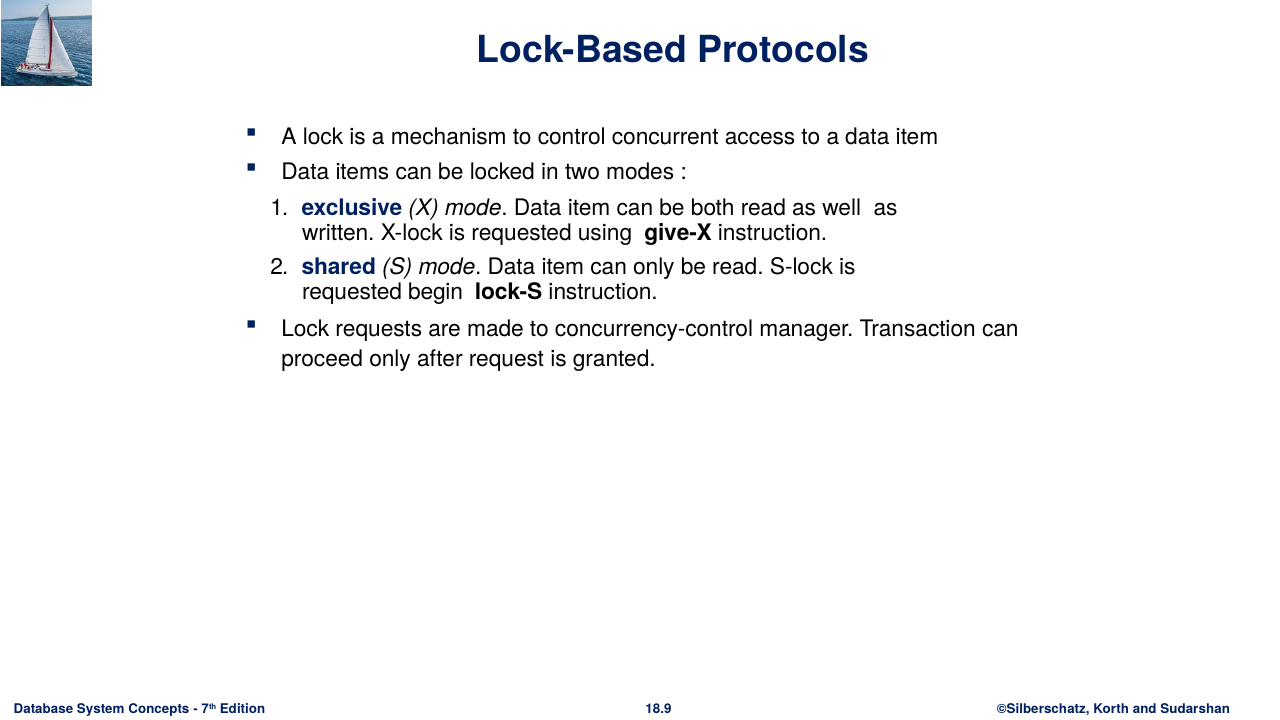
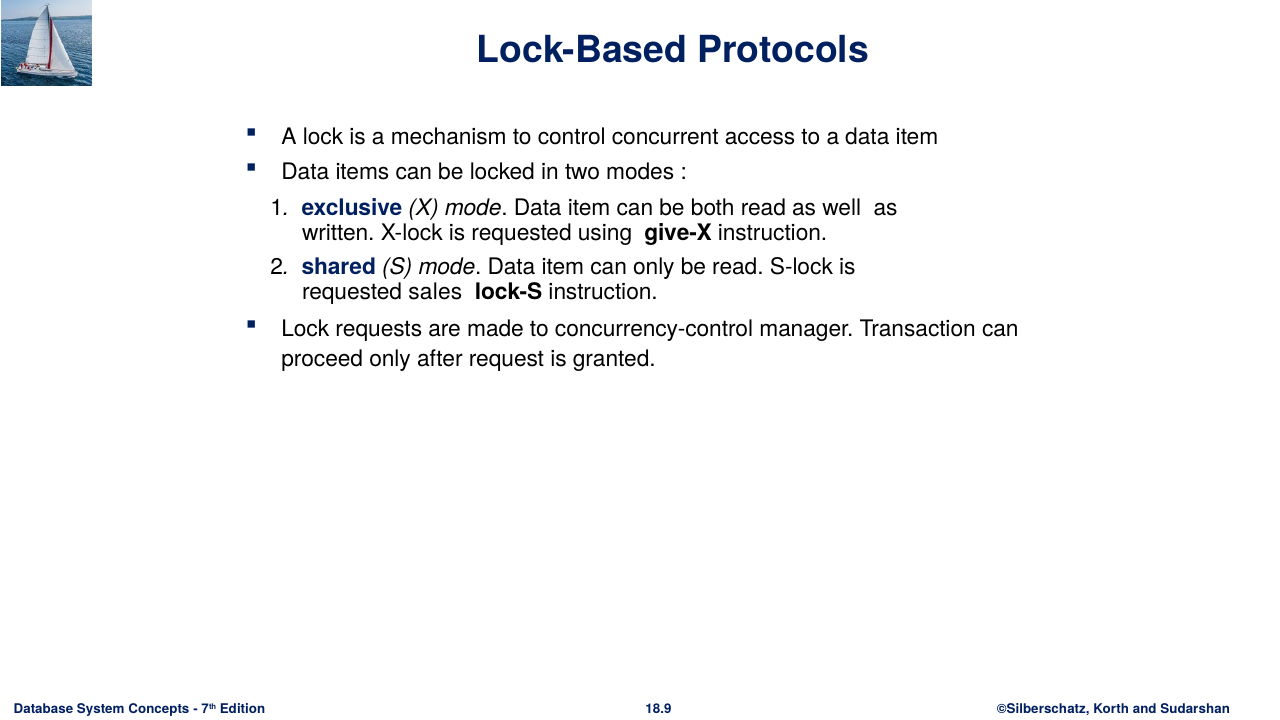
begin: begin -> sales (435, 292)
